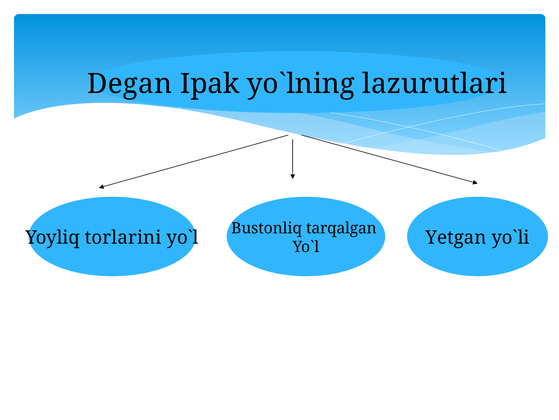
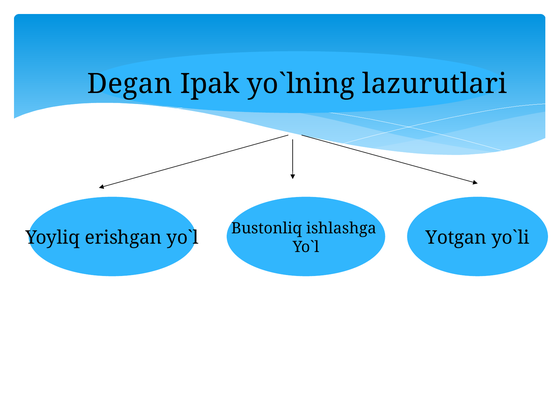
tarqalgan: tarqalgan -> ishlashga (341, 228)
torlarini: torlarini -> erishgan (123, 237)
Yetgan: Yetgan -> Yotgan (456, 237)
